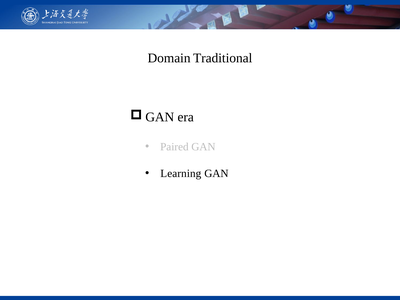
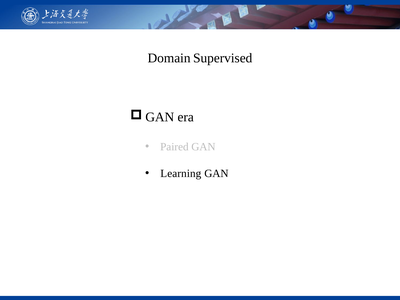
Traditional: Traditional -> Supervised (223, 58)
